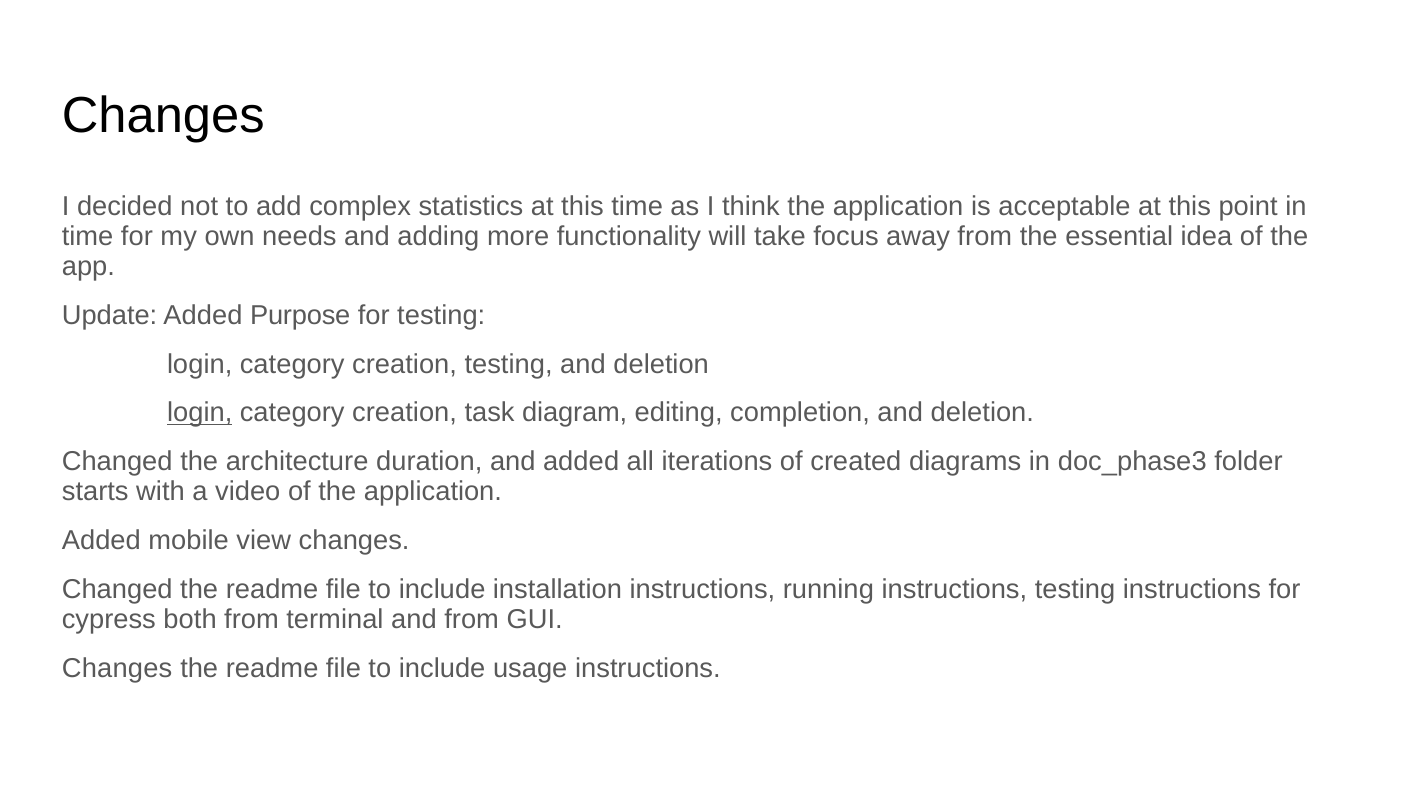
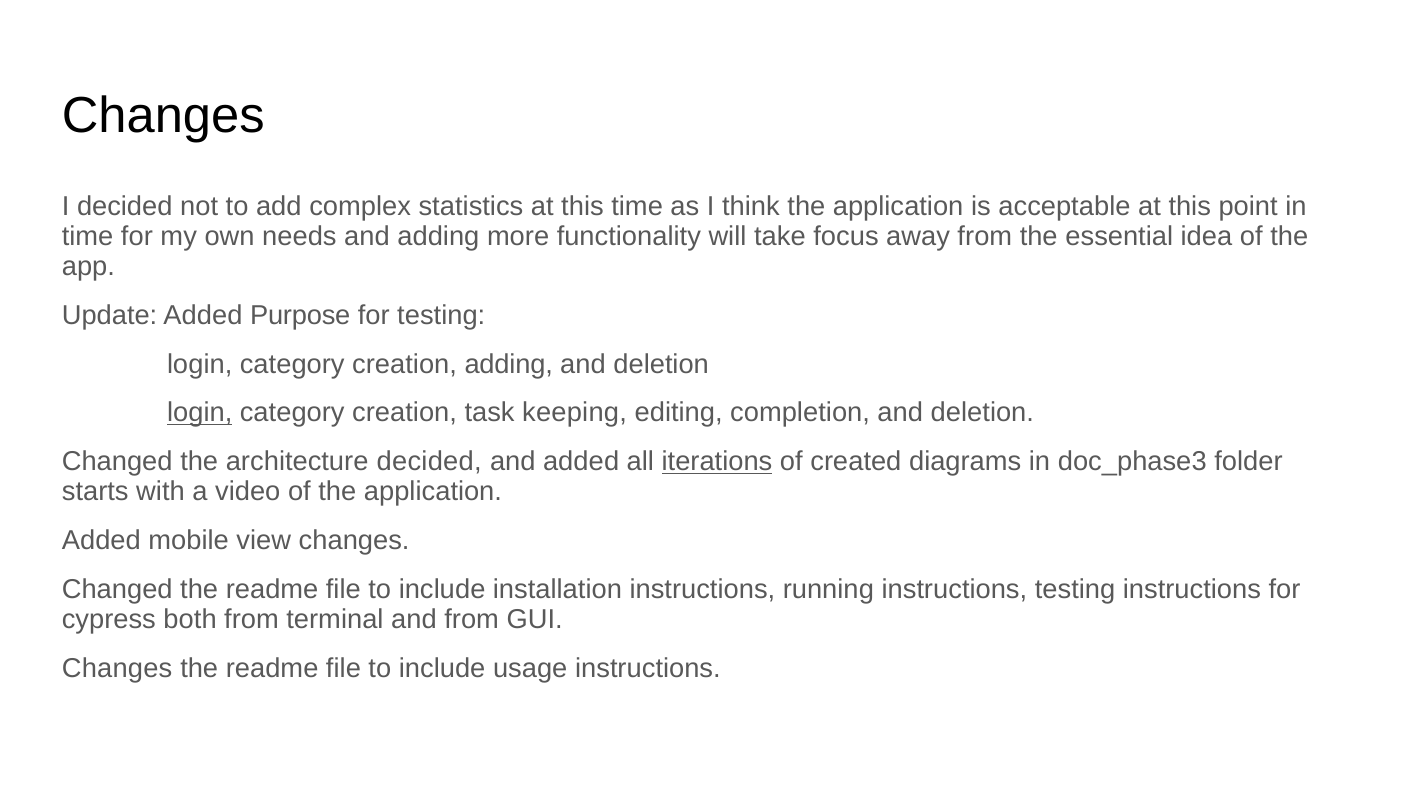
creation testing: testing -> adding (509, 364)
diagram: diagram -> keeping (575, 413)
architecture duration: duration -> decided (429, 462)
iterations underline: none -> present (717, 462)
